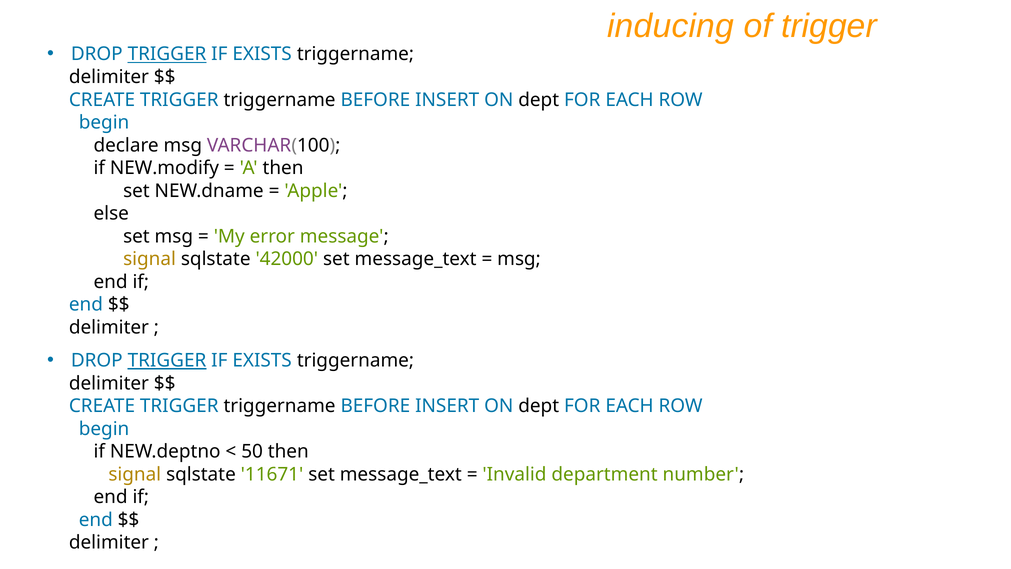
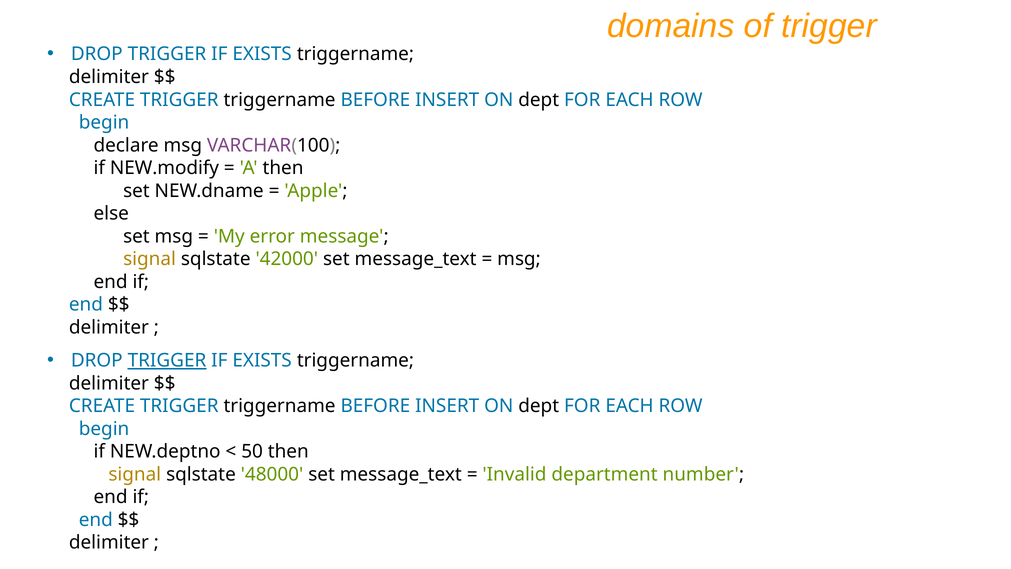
inducing: inducing -> domains (671, 26)
TRIGGER underline: present -> none (167, 54)
11671: 11671 -> 48000 (272, 474)
